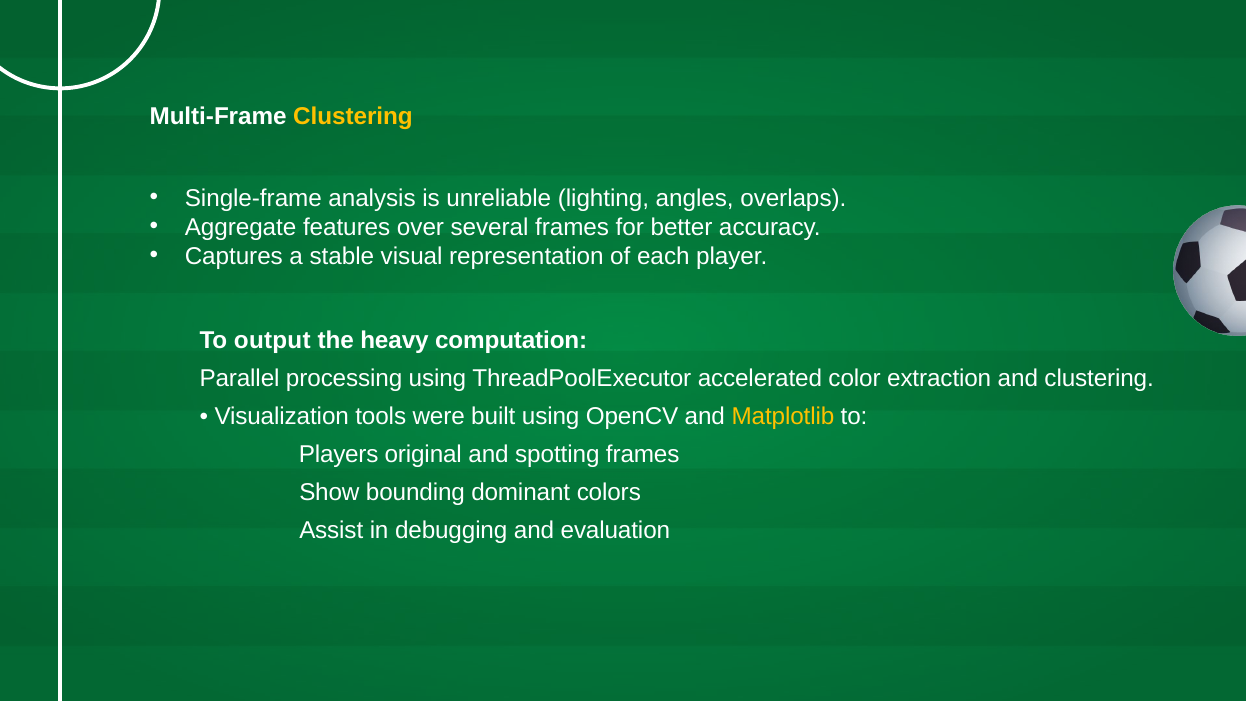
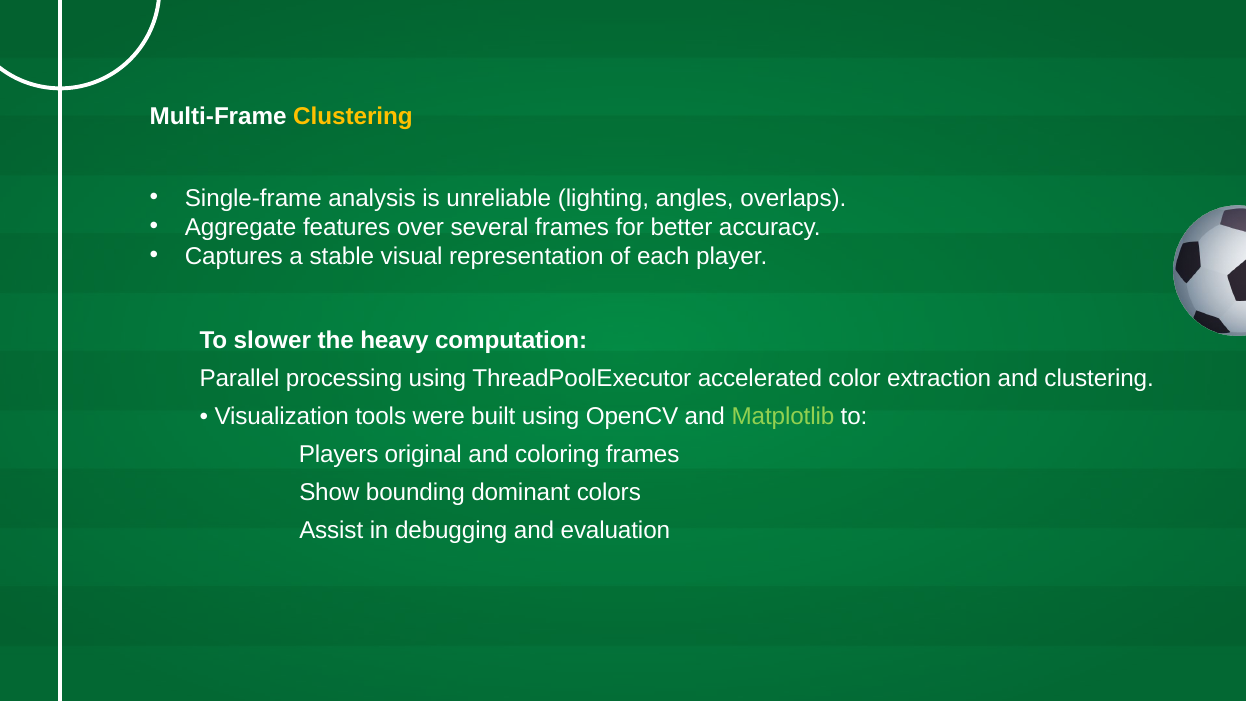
output: output -> slower (272, 340)
Matplotlib colour: yellow -> light green (783, 416)
spotting: spotting -> coloring (557, 454)
